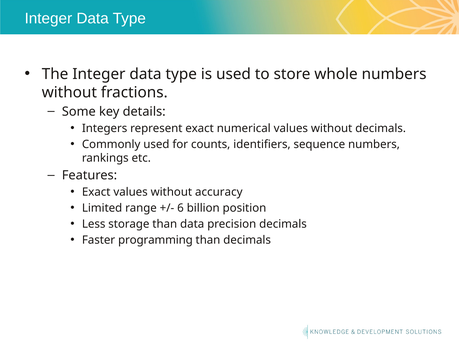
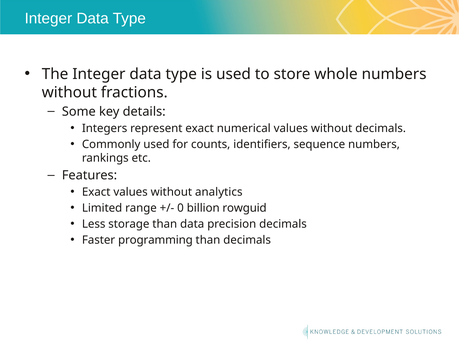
accuracy: accuracy -> analytics (219, 192)
6: 6 -> 0 (181, 208)
position: position -> rowguid (245, 208)
